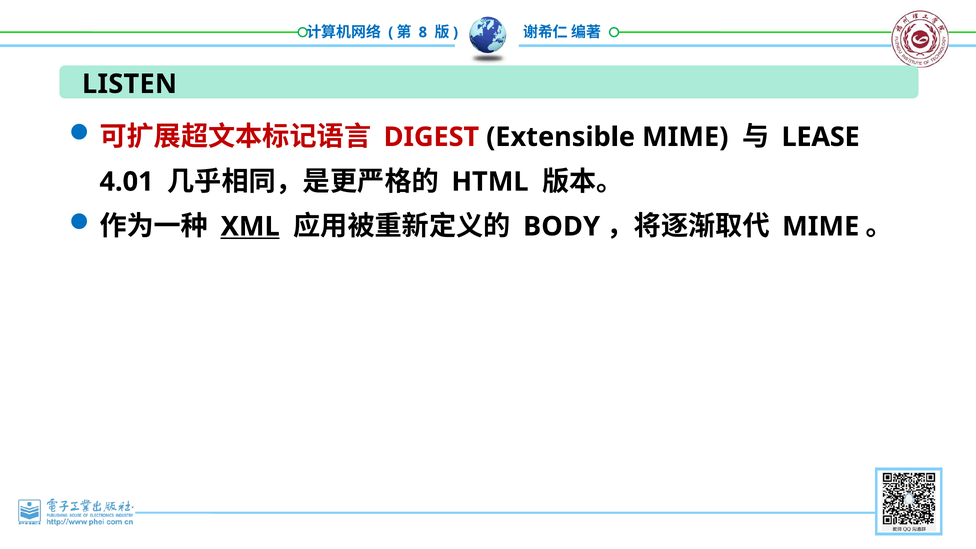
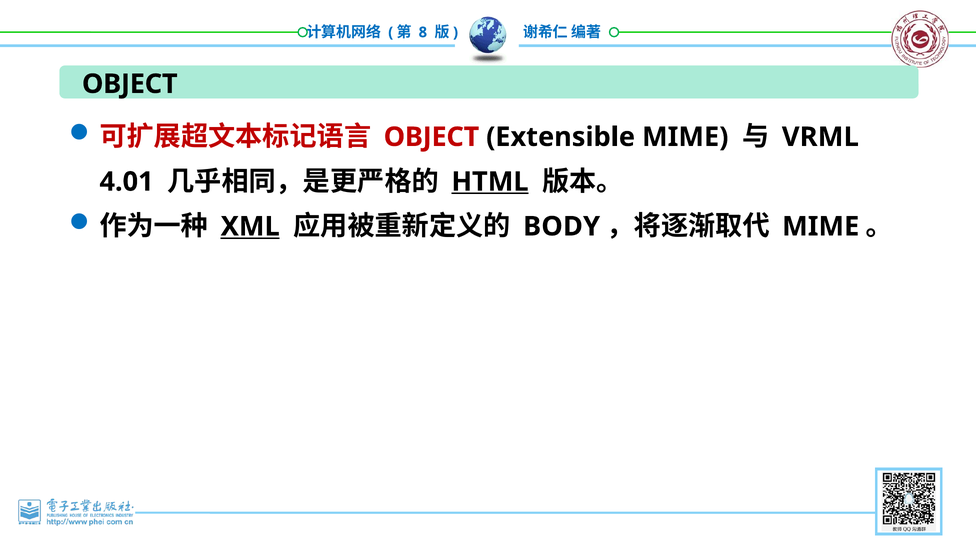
LISTEN: LISTEN -> OBJECT (130, 84)
DIGEST: DIGEST -> OBJECT (431, 137)
LEASE: LEASE -> VRML (820, 137)
HTML underline: none -> present (490, 182)
